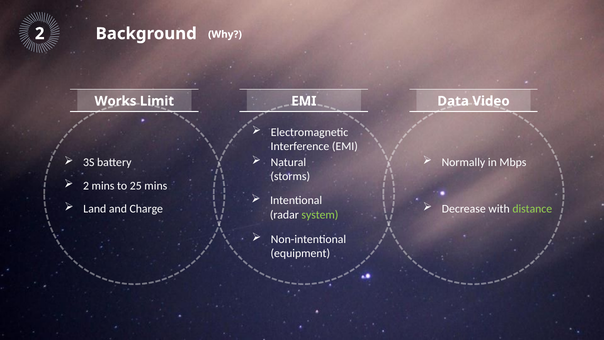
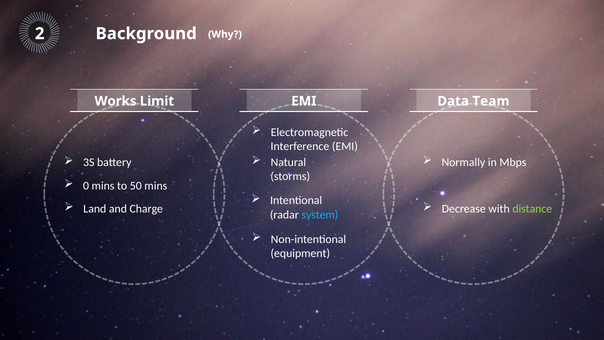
Video: Video -> Team (491, 101)
2: 2 -> 0 (86, 186)
25: 25 -> 50 (136, 186)
system colour: light green -> light blue (320, 215)
